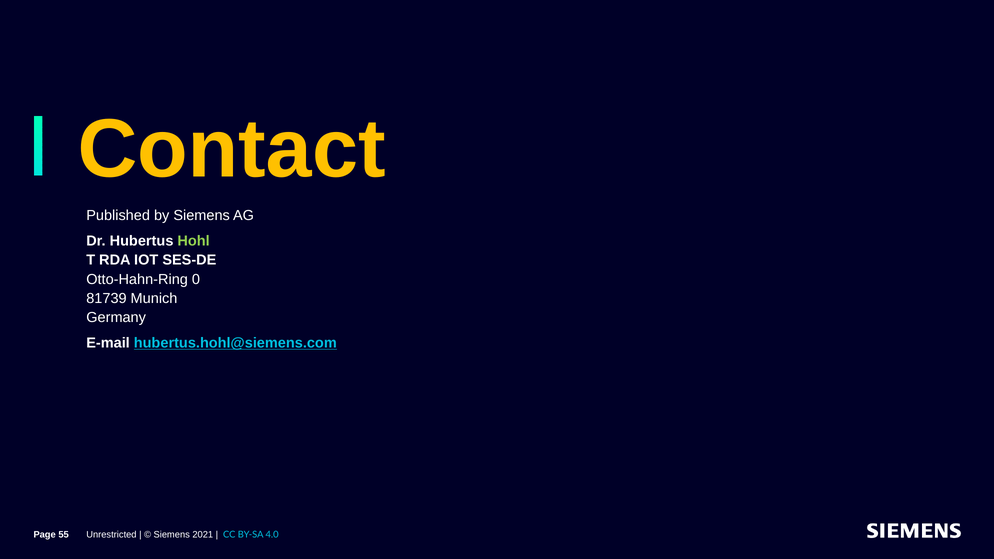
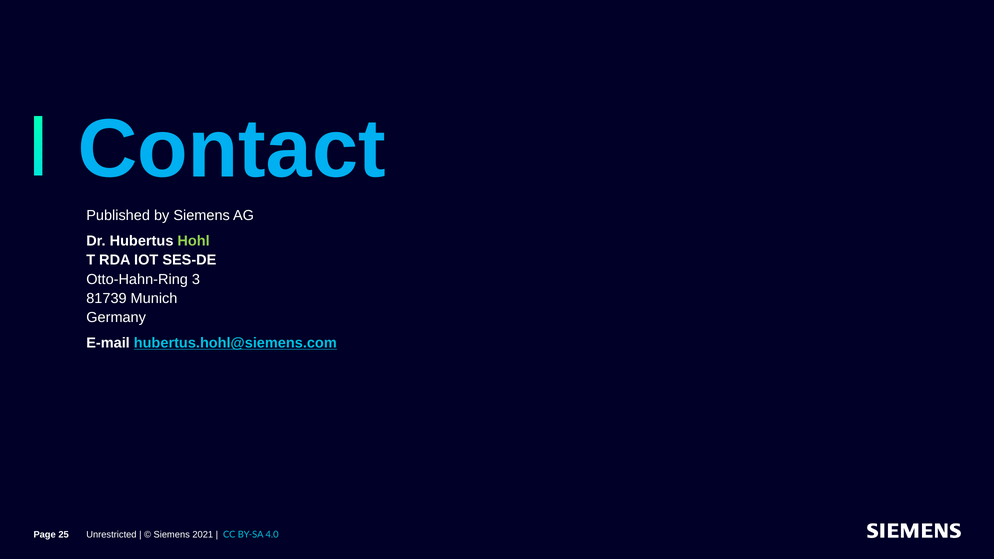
Contact colour: yellow -> light blue (232, 149)
0: 0 -> 3 (196, 279)
55: 55 -> 25 (64, 535)
